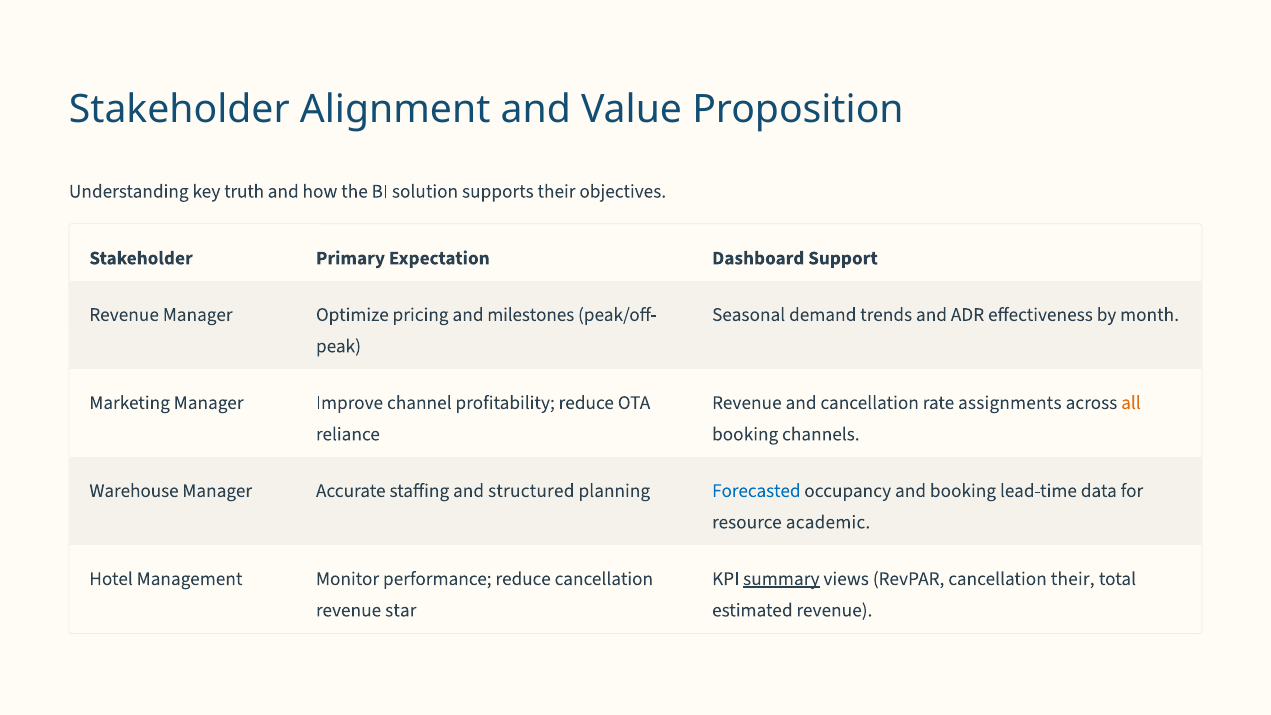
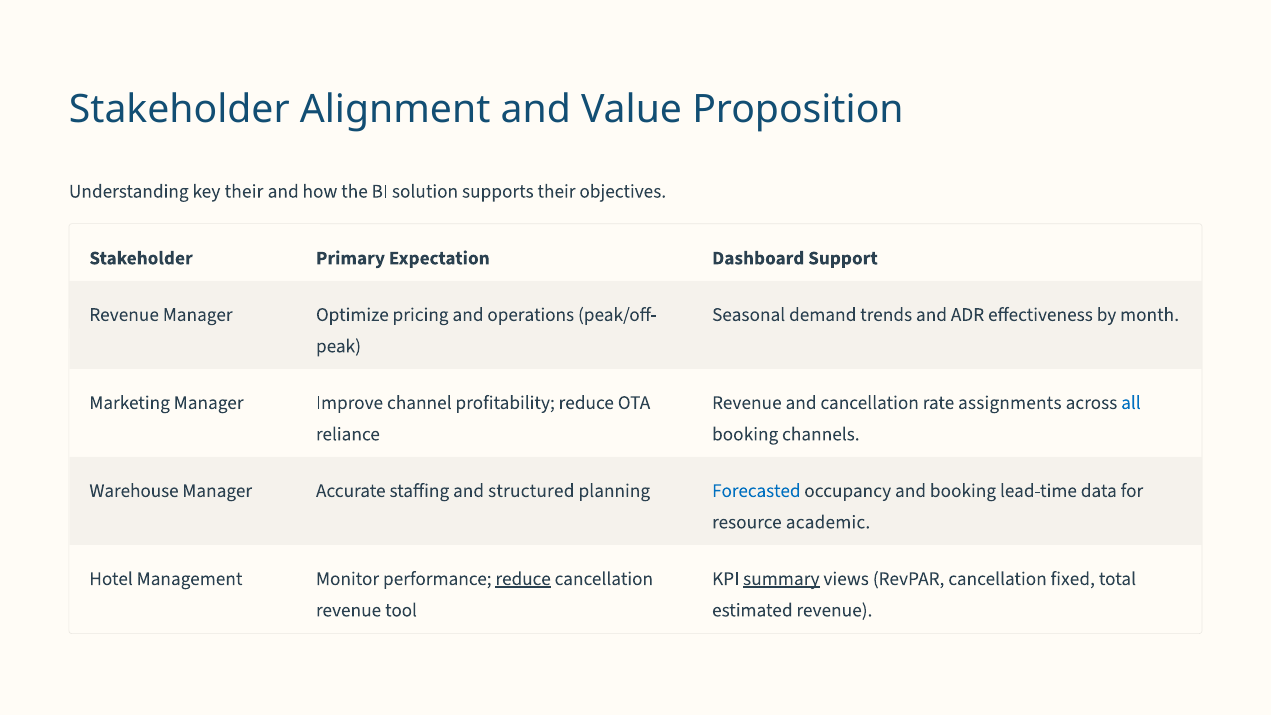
key truth: truth -> their (244, 191)
milestones: milestones -> operations (531, 315)
all colour: orange -> blue (1131, 403)
reduce underline: none -> present (523, 579)
cancellation their: their -> fixed (1073, 579)
star: star -> tool (401, 610)
